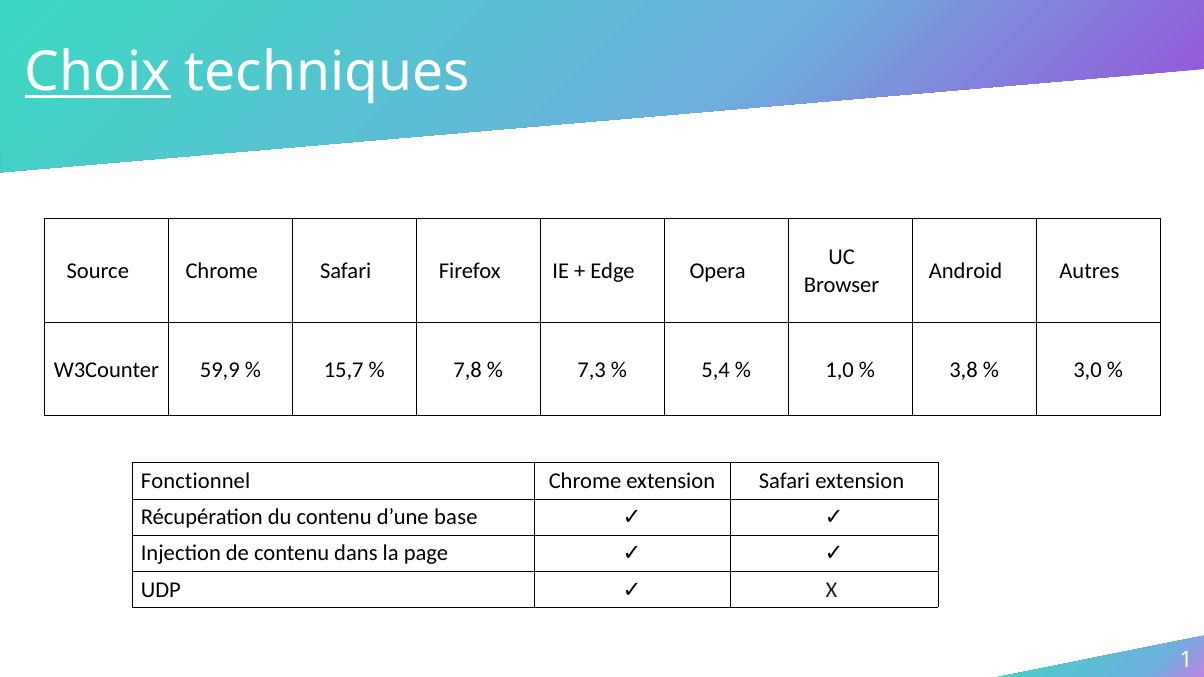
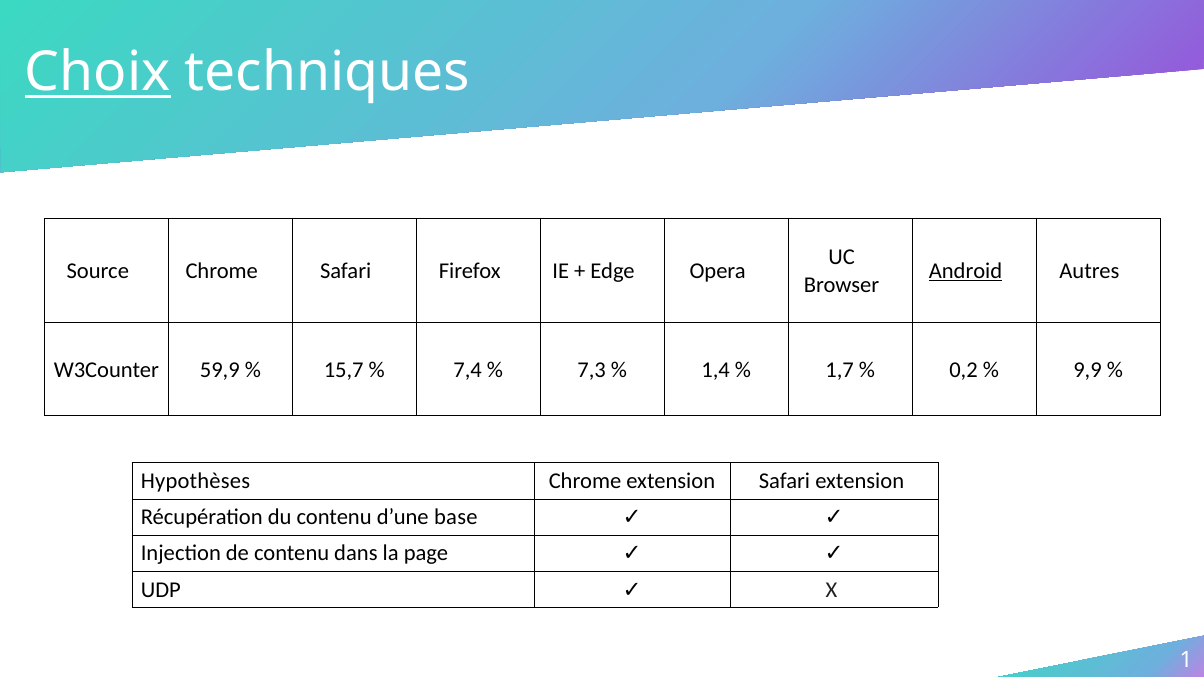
Android underline: none -> present (966, 271)
7,8: 7,8 -> 7,4 (468, 370)
5,4: 5,4 -> 1,4 (716, 370)
1,0: 1,0 -> 1,7 (840, 370)
3,8: 3,8 -> 0,2 (964, 370)
3,0: 3,0 -> 9,9 (1088, 370)
Fonctionnel: Fonctionnel -> Hypothèses (196, 481)
